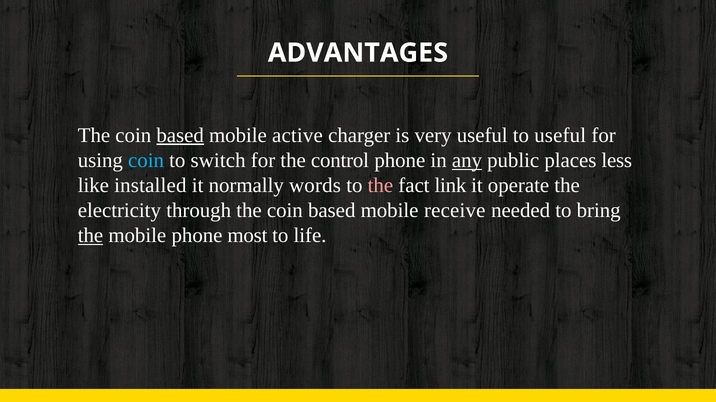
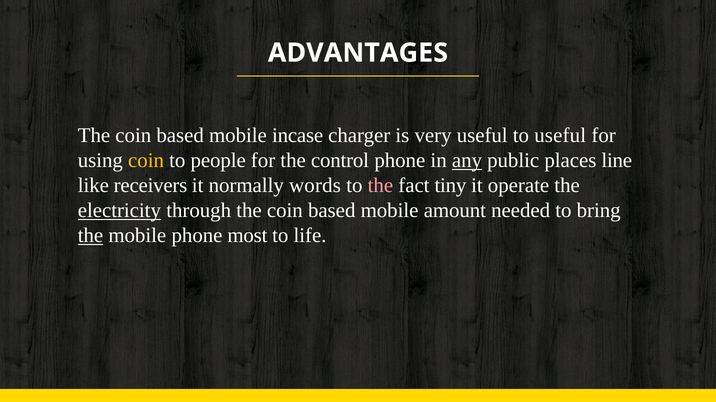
based underline: present -> none (180, 136)
active: active -> incase (298, 136)
coin colour: light blue -> yellow (146, 161)
switch: switch -> people (218, 161)
less: less -> line (617, 161)
installed: installed -> receivers (151, 186)
link: link -> tiny (450, 186)
electricity underline: none -> present (119, 211)
receive: receive -> amount (455, 211)
